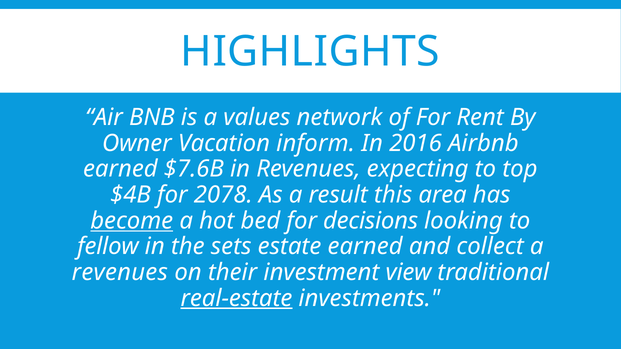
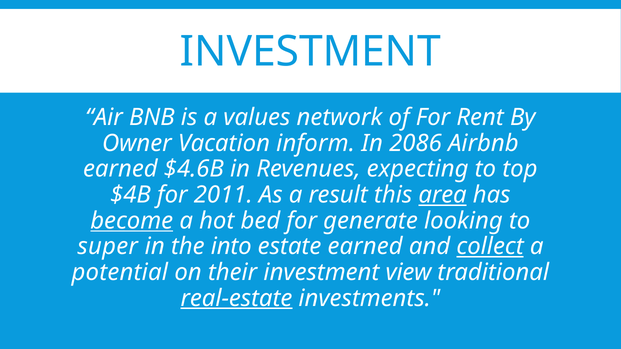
HIGHLIGHTS: HIGHLIGHTS -> INVESTMENT (310, 52)
2016: 2016 -> 2086 (415, 143)
$7.6B: $7.6B -> $4.6B (194, 169)
2078: 2078 -> 2011 (223, 195)
area underline: none -> present (443, 195)
decisions: decisions -> generate (371, 221)
fellow: fellow -> super (108, 247)
sets: sets -> into (231, 247)
collect underline: none -> present (490, 247)
revenues: revenues -> potential (120, 273)
